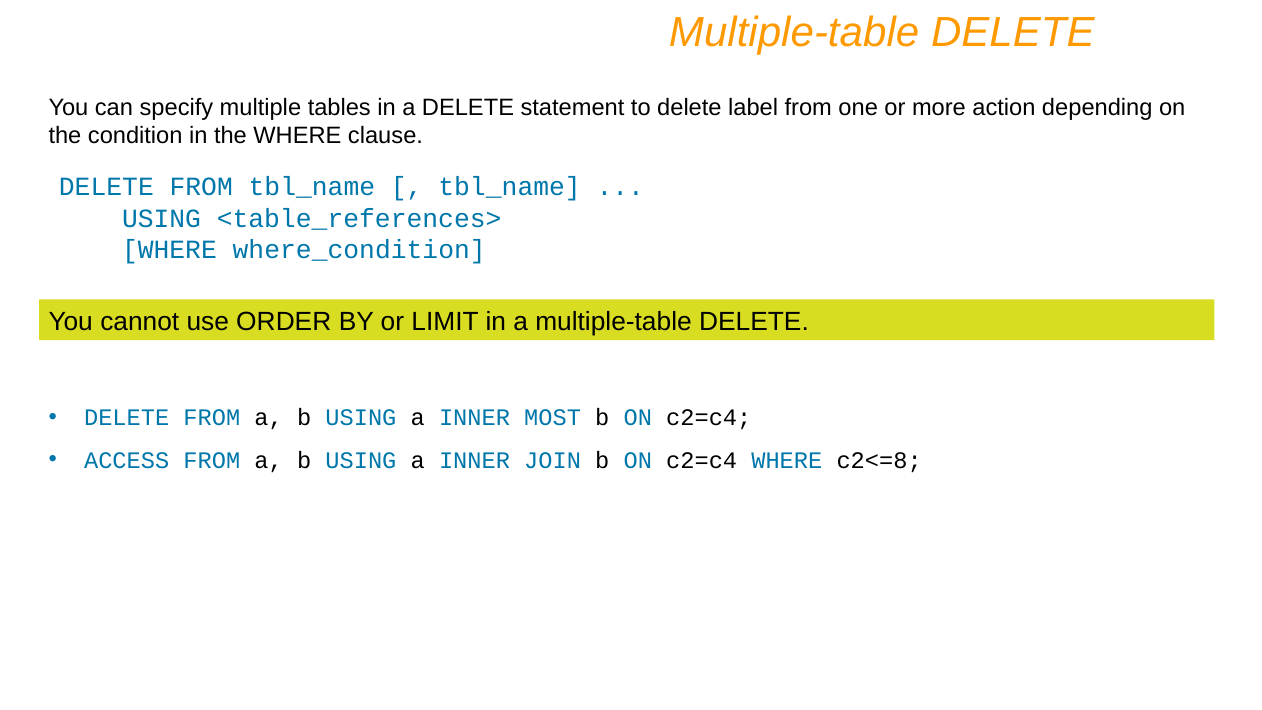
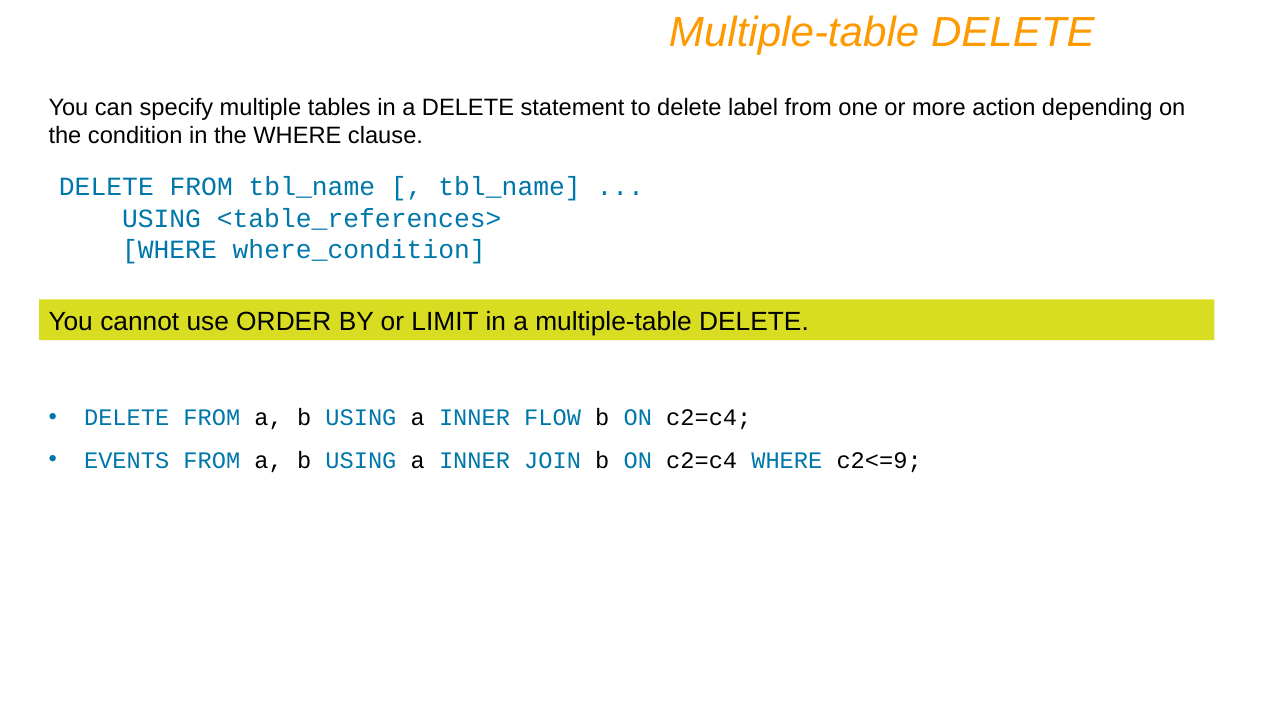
MOST: MOST -> FLOW (553, 418)
ACCESS: ACCESS -> EVENTS (127, 460)
c2<=8: c2<=8 -> c2<=9 (879, 460)
